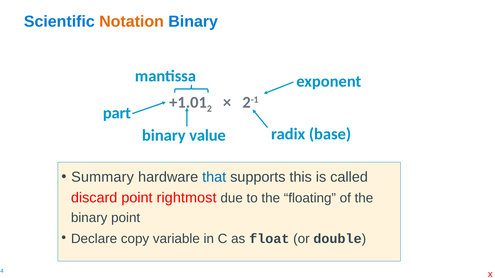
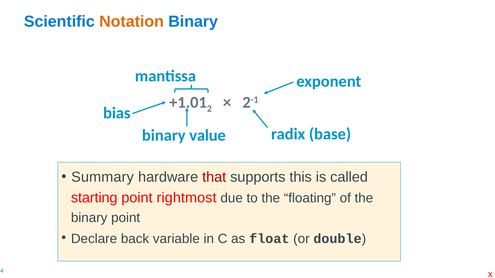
part: part -> bias (117, 113)
that colour: blue -> red (214, 177)
discard: discard -> starting (94, 198)
copy: copy -> back (135, 239)
